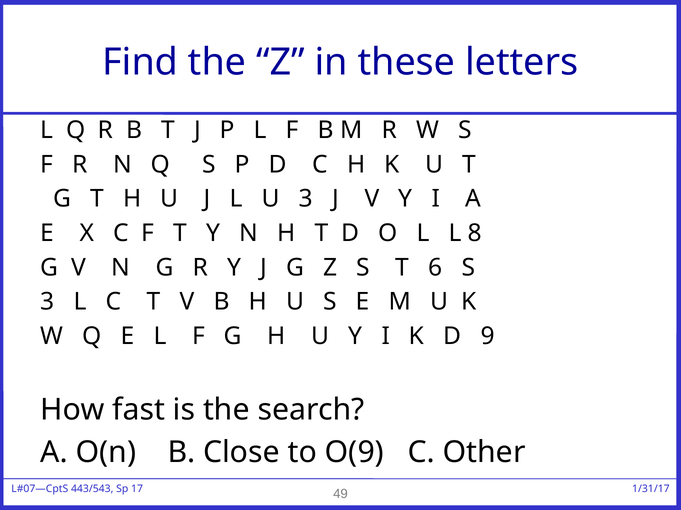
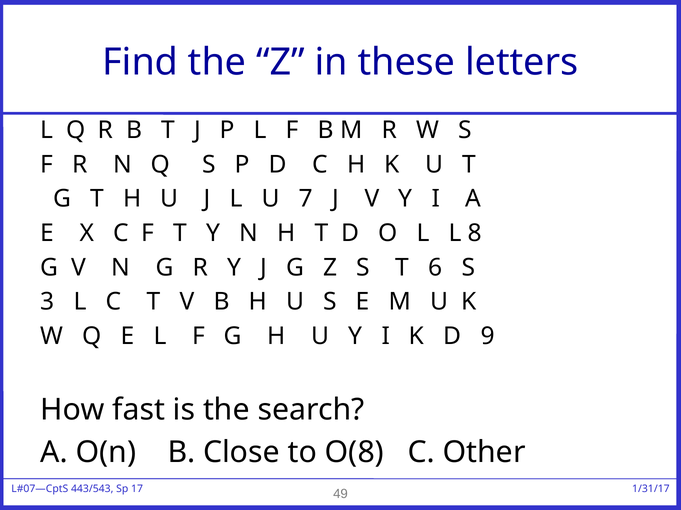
U 3: 3 -> 7 (306, 199)
O(9: O(9 -> O(8 (354, 453)
